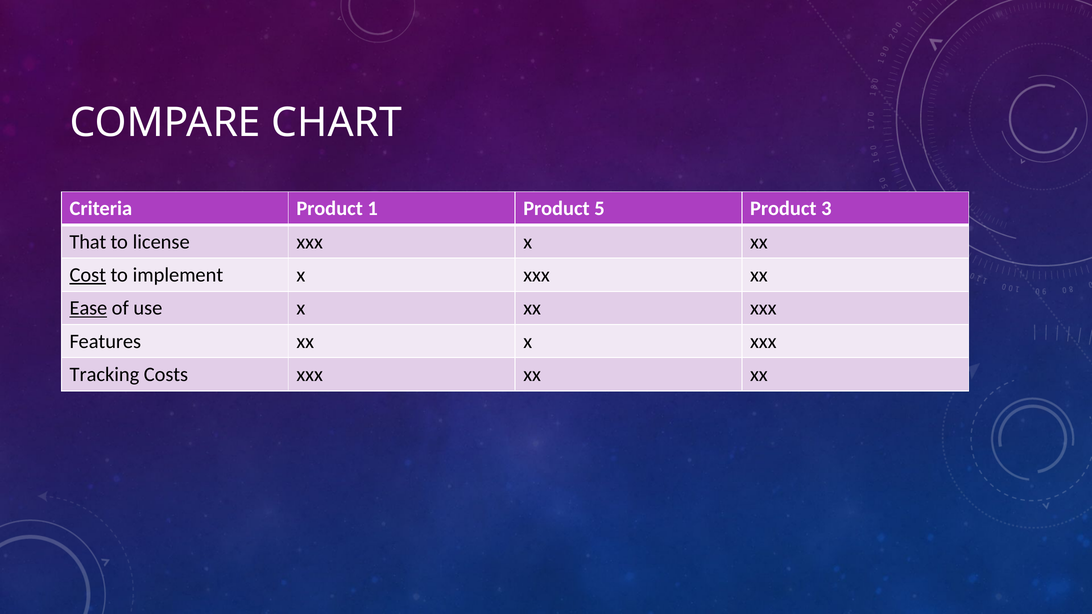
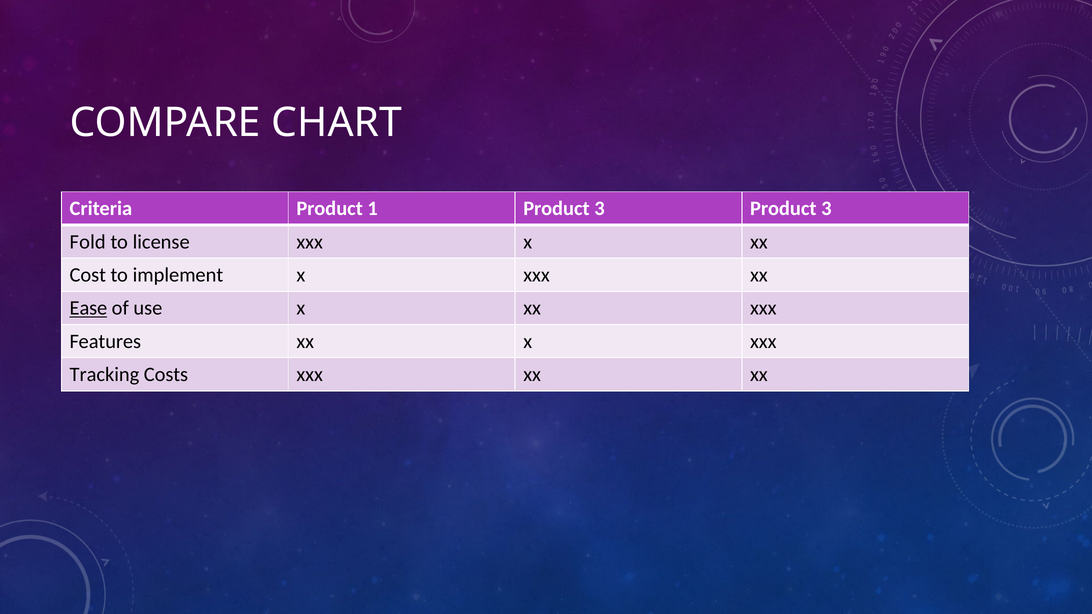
1 Product 5: 5 -> 3 (600, 209)
That: That -> Fold (88, 242)
Cost underline: present -> none (88, 275)
